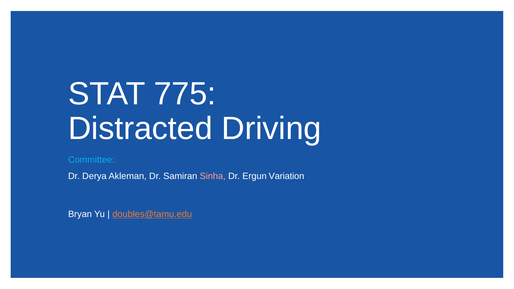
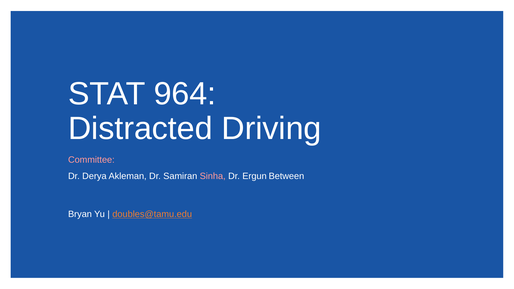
775: 775 -> 964 (185, 94)
Committee colour: light blue -> pink (91, 160)
Variation: Variation -> Between (286, 176)
